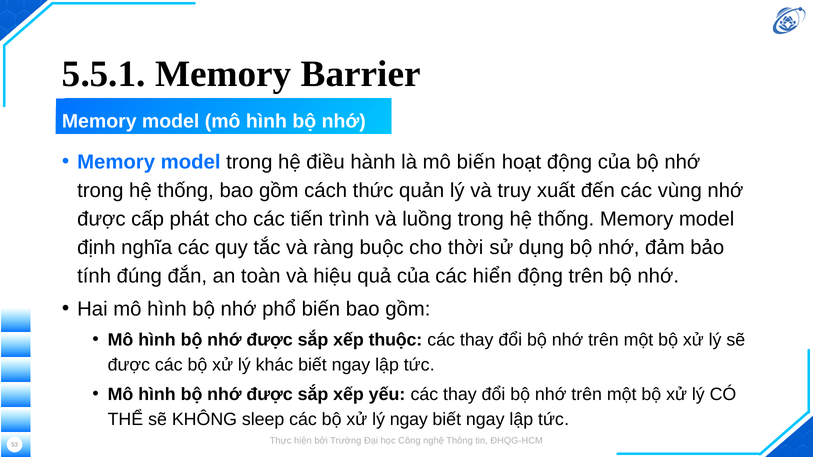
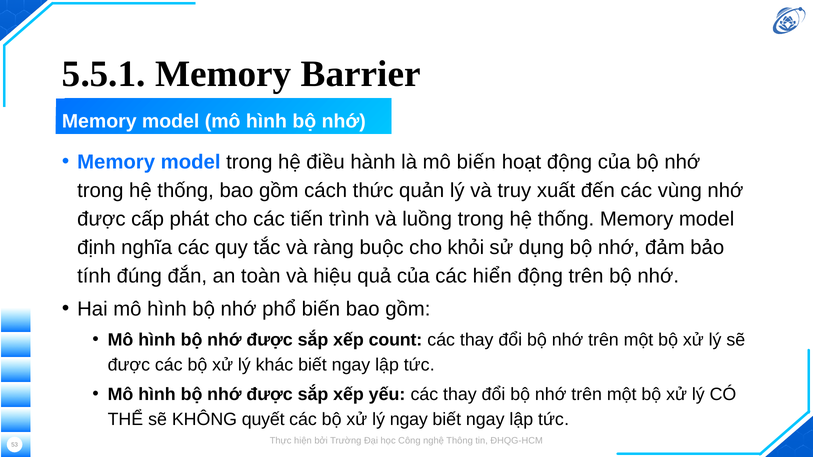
thời: thời -> khỏi (466, 248)
thuộc: thuộc -> count (395, 340)
sleep: sleep -> quyết (263, 420)
